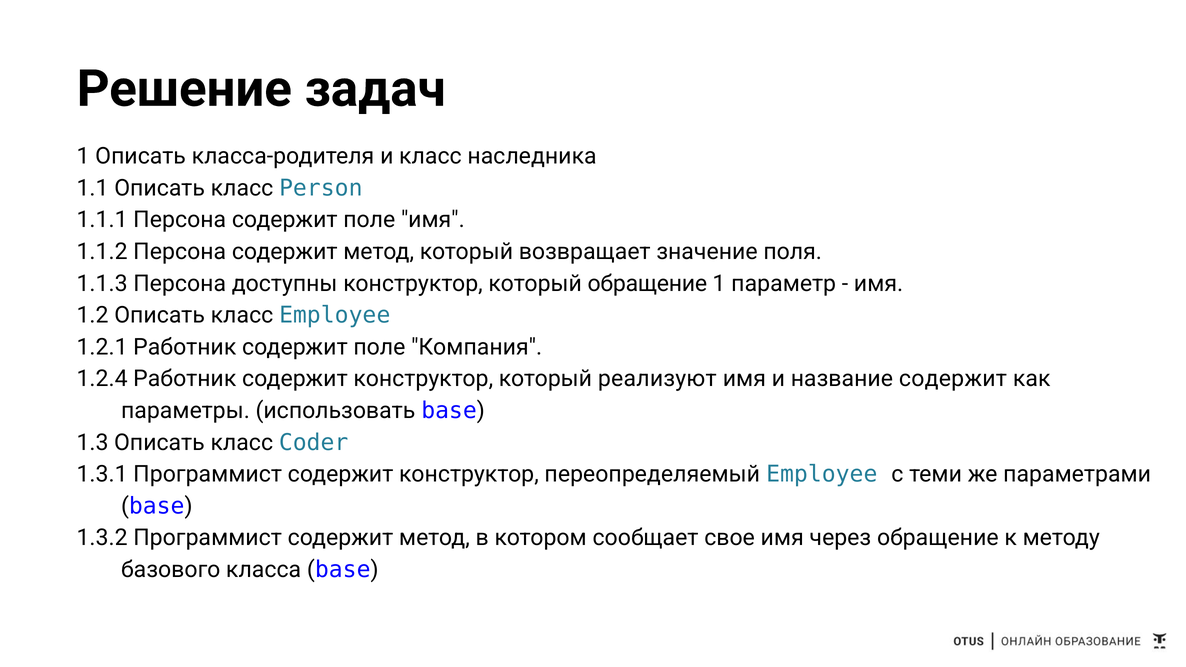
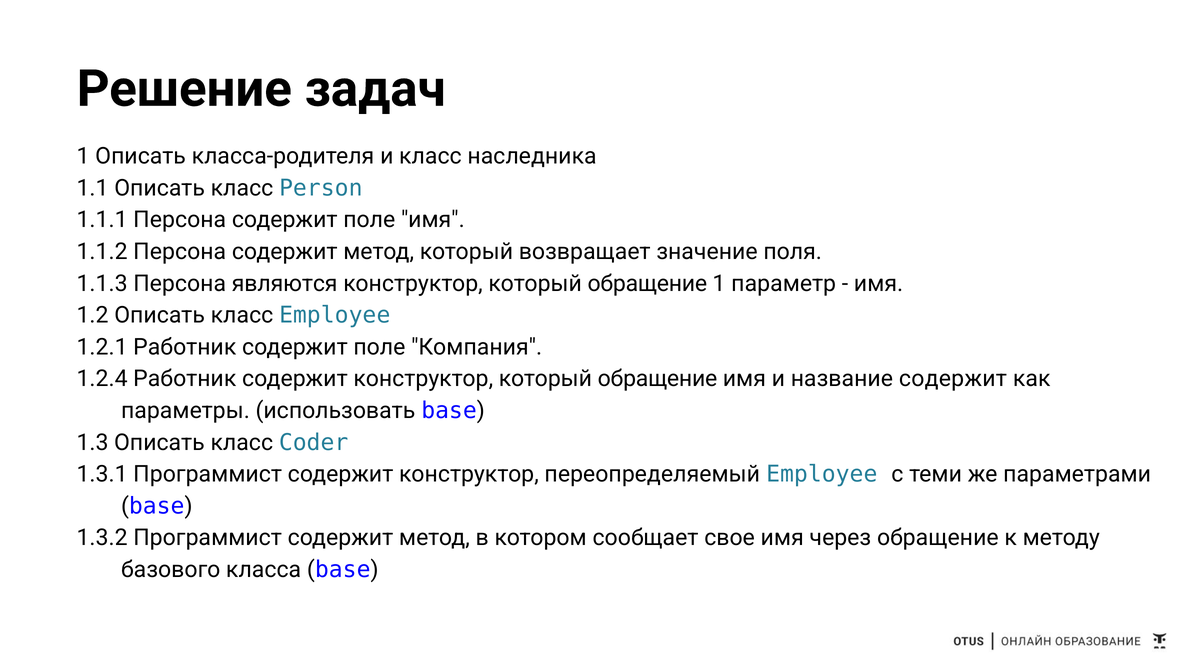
доступны: доступны -> являются (285, 284)
содержит конструктор который реализуют: реализуют -> обращение (658, 379)
